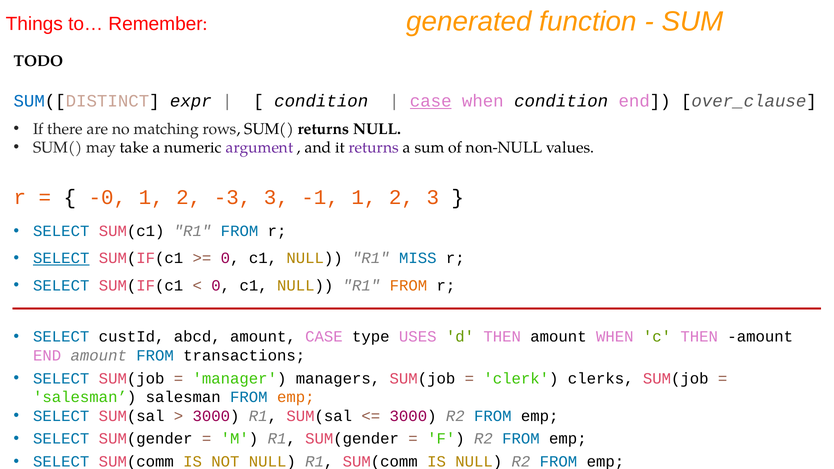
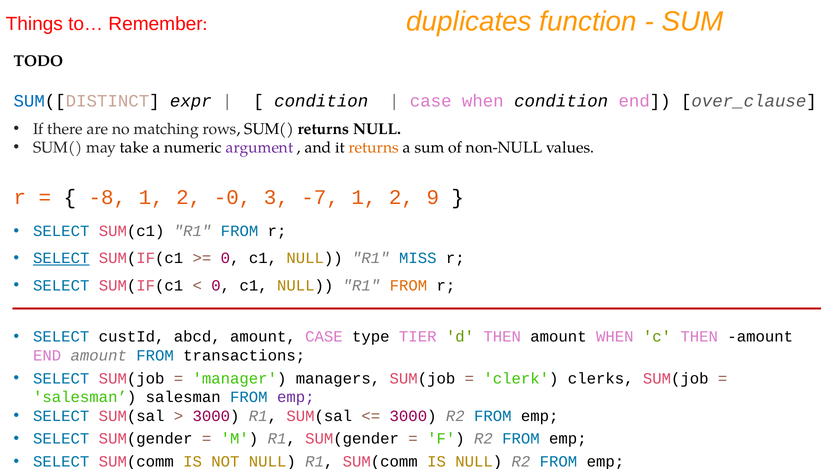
generated: generated -> duplicates (469, 22)
case underline: present -> none (431, 101)
returns colour: purple -> orange (374, 148)
-0: -0 -> -8 (107, 197)
-3: -3 -> -0 (233, 197)
-1: -1 -> -7 (320, 197)
2 3: 3 -> 9 (433, 197)
USES: USES -> TIER (418, 337)
emp colour: orange -> purple (296, 397)
